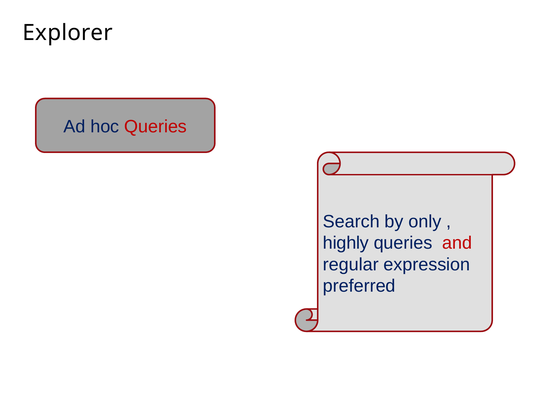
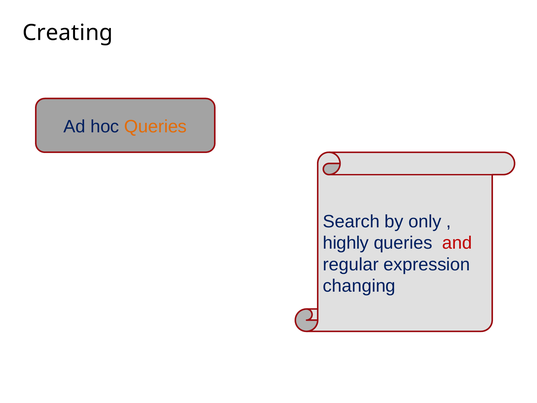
Explorer: Explorer -> Creating (68, 33)
Queries colour: red -> orange (156, 127)
preferred: preferred -> changing (359, 286)
